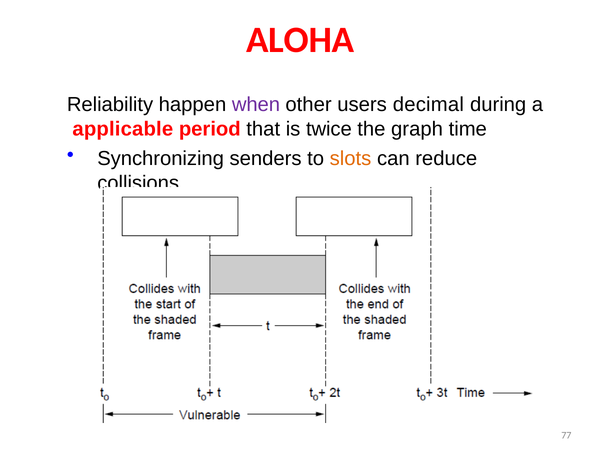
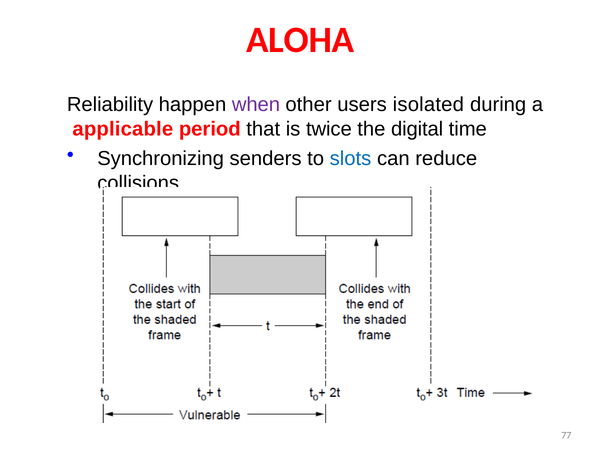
decimal: decimal -> isolated (428, 105)
graph: graph -> digital (417, 129)
slots colour: orange -> blue (351, 158)
